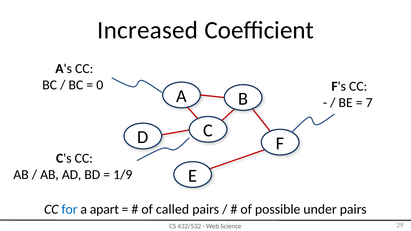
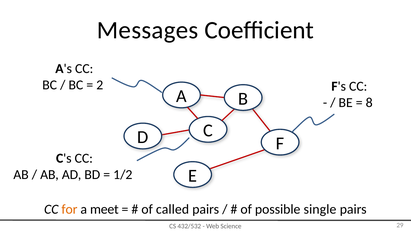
Increased: Increased -> Messages (148, 30)
0: 0 -> 2 (100, 85)
7: 7 -> 8 (369, 103)
1/9: 1/9 -> 1/2 (123, 175)
for colour: blue -> orange (69, 209)
apart: apart -> meet (104, 209)
under: under -> single (320, 209)
